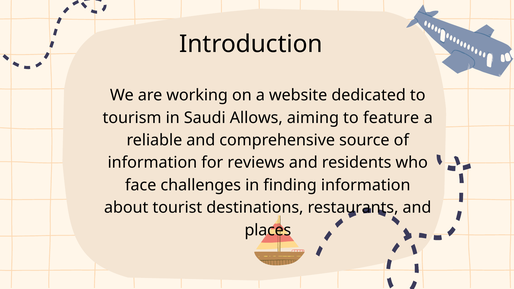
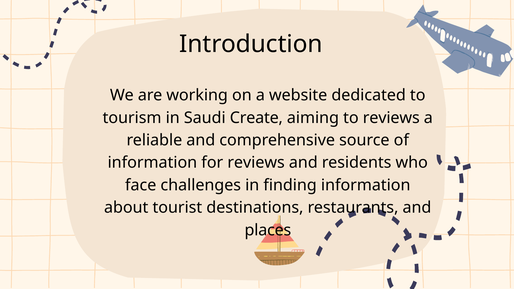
Allows: Allows -> Create (256, 118)
to feature: feature -> reviews (391, 118)
